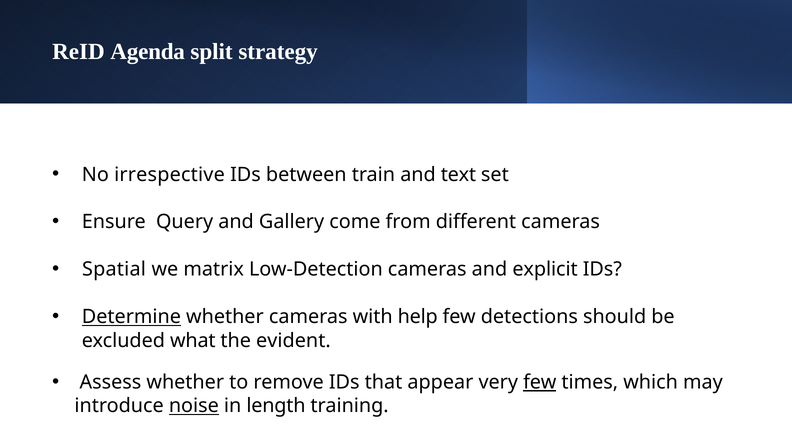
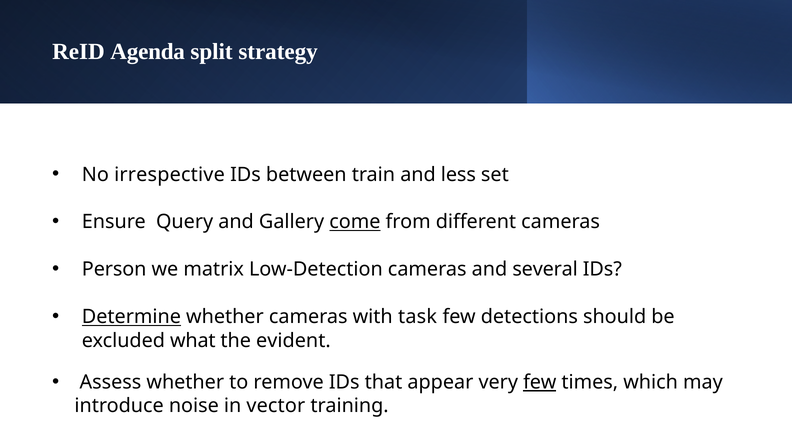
text: text -> less (458, 175)
come underline: none -> present (355, 222)
Spatial: Spatial -> Person (114, 270)
explicit: explicit -> several (545, 270)
help: help -> task (418, 317)
noise underline: present -> none (194, 406)
length: length -> vector (276, 406)
